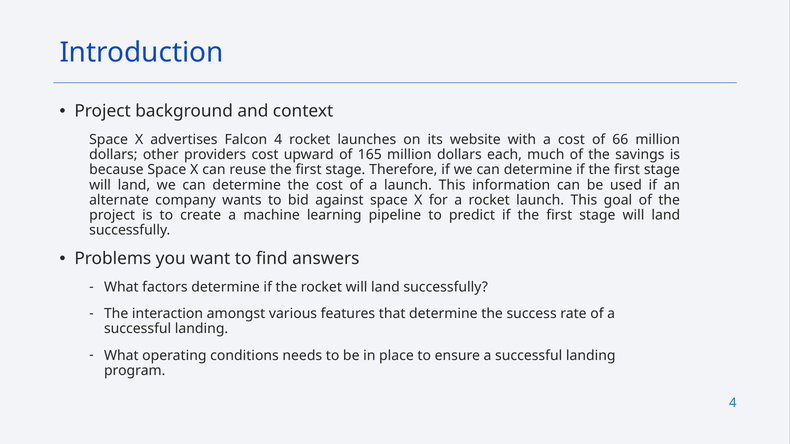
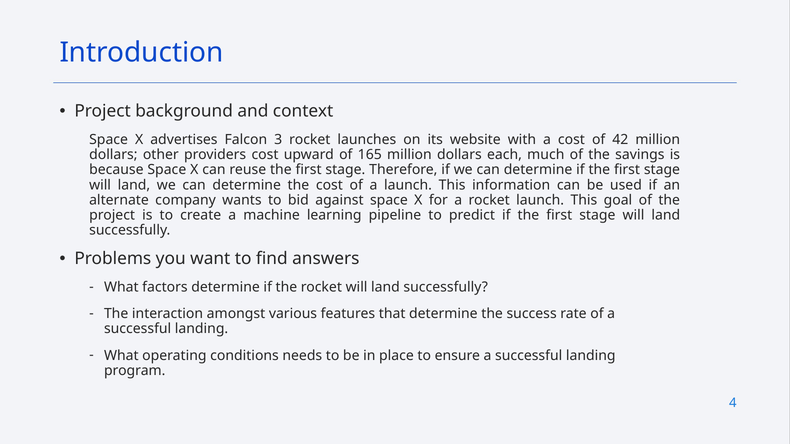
Falcon 4: 4 -> 3 (278, 140)
66: 66 -> 42 (620, 140)
